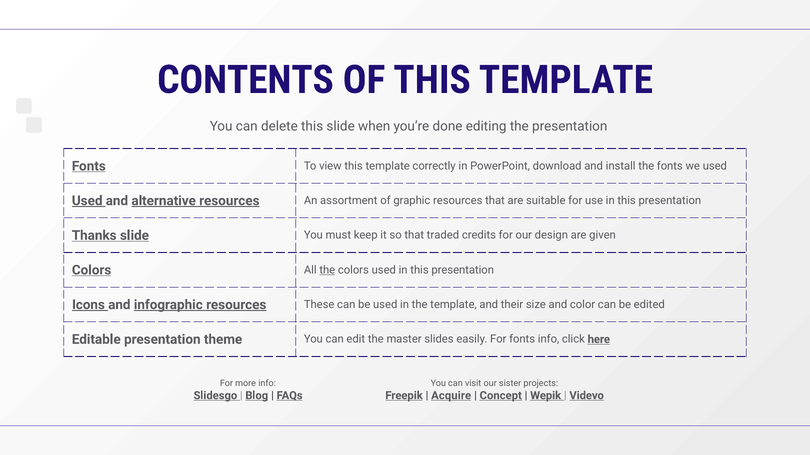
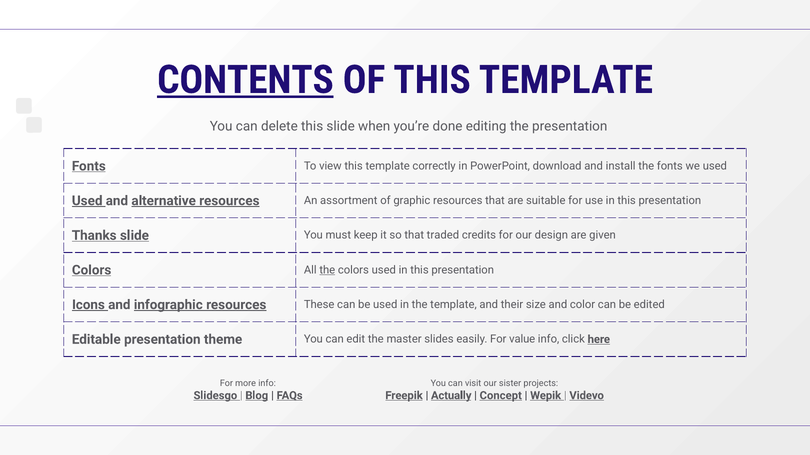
CONTENTS underline: none -> present (245, 80)
For fonts: fonts -> value (522, 340)
Acquire: Acquire -> Actually (451, 396)
